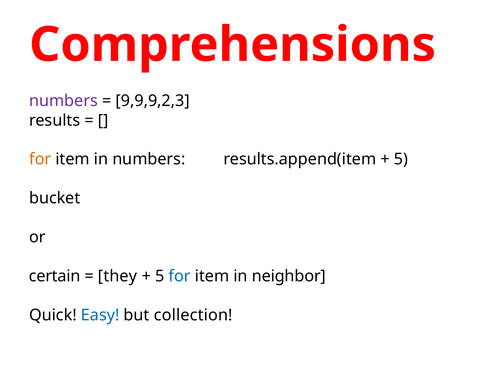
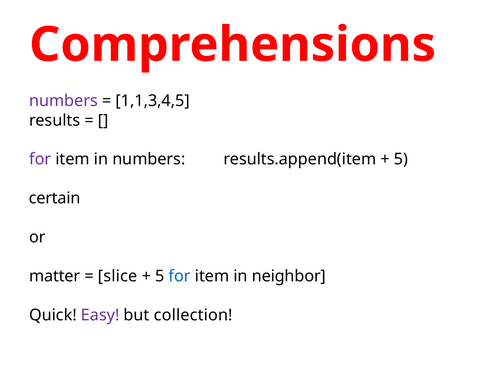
9,9,9,2,3: 9,9,9,2,3 -> 1,1,3,4,5 (153, 101)
for colour: orange -> purple (40, 159)
bucket: bucket -> certain (55, 198)
certain: certain -> matter (55, 276)
they: they -> slice (118, 276)
Easy colour: blue -> purple (100, 315)
